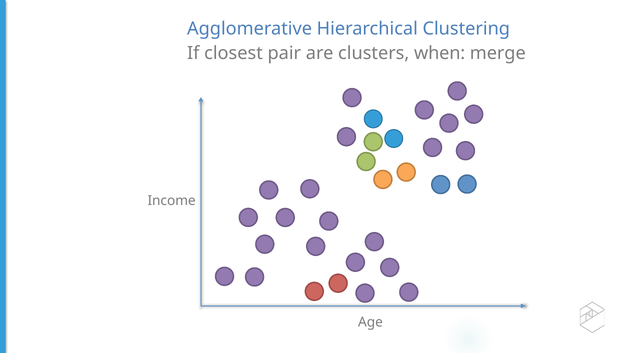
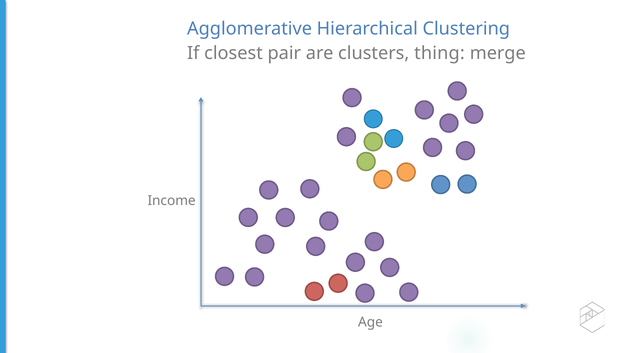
when: when -> thing (439, 53)
